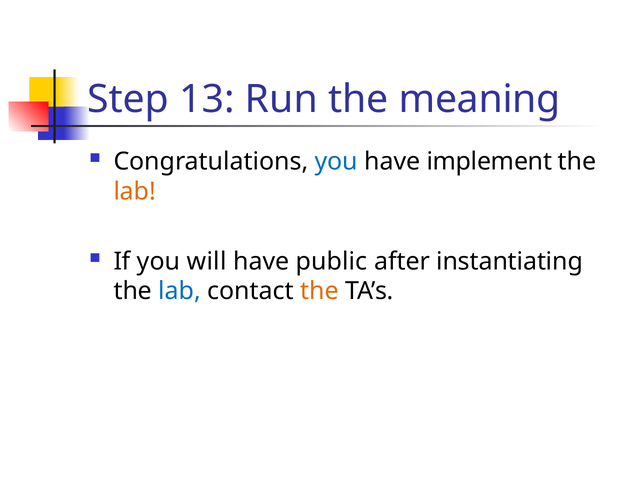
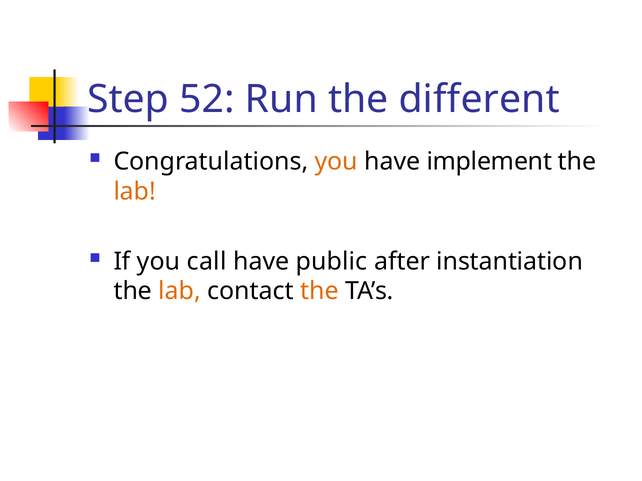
13: 13 -> 52 (207, 100)
meaning: meaning -> different (479, 100)
you colour: blue -> orange (336, 162)
will: will -> call (207, 262)
instantiating: instantiating -> instantiation (510, 262)
lab colour: blue -> orange (180, 292)
